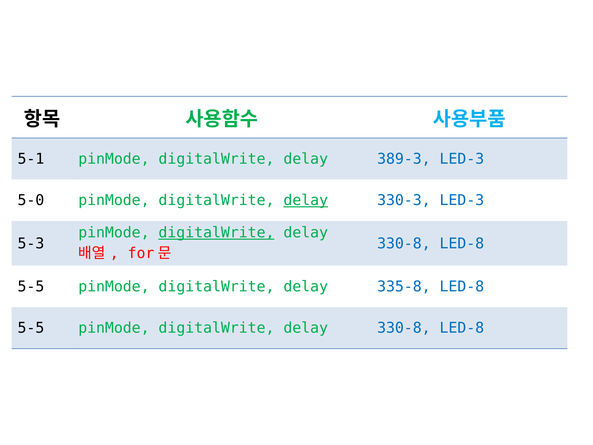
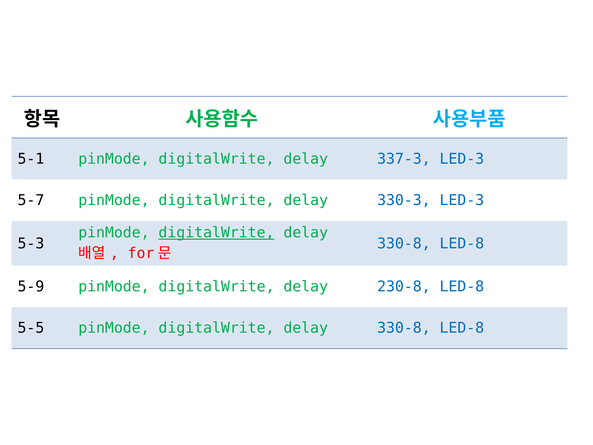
389-3: 389-3 -> 337-3 (404, 159)
5-0: 5-0 -> 5-7 (31, 200)
delay underline: present -> none (306, 200)
5-5: 5-5 -> 5-9 (31, 286)
335-8: 335-8 -> 230-8 (404, 286)
